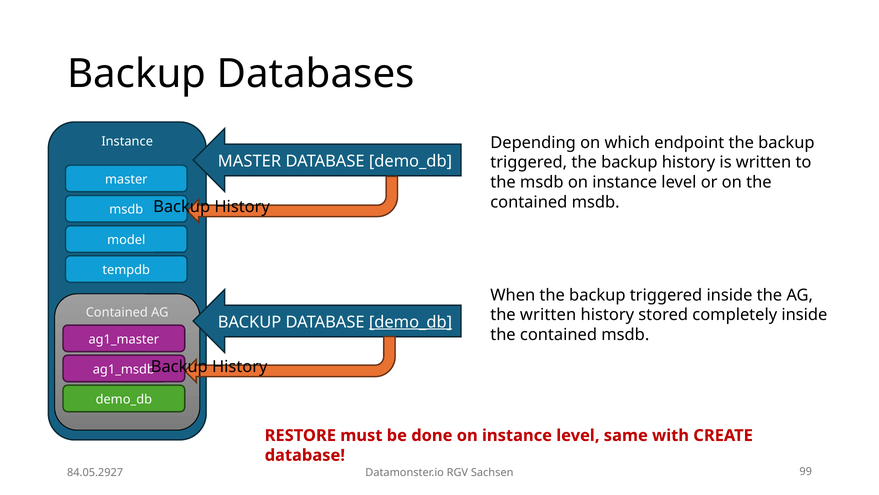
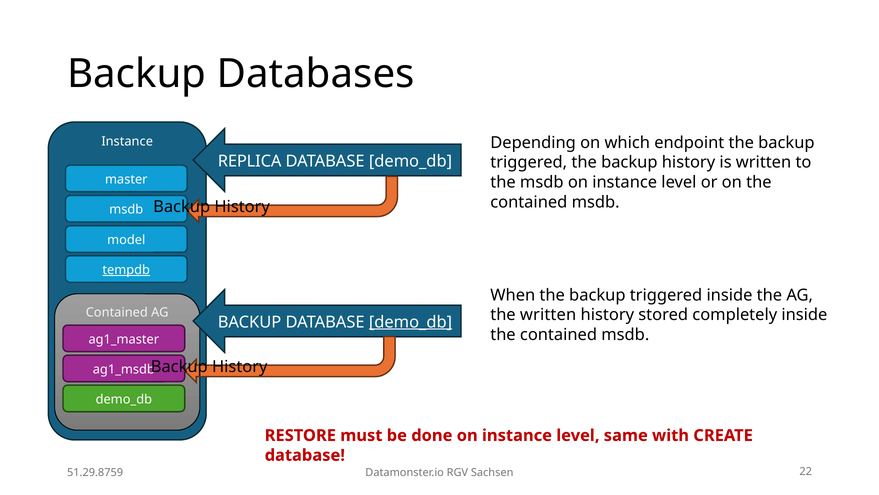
MASTER: MASTER -> REPLICA (250, 161)
tempdb underline: none -> present (126, 270)
84.05.2927: 84.05.2927 -> 51.29.8759 (95, 472)
99: 99 -> 22 (806, 471)
